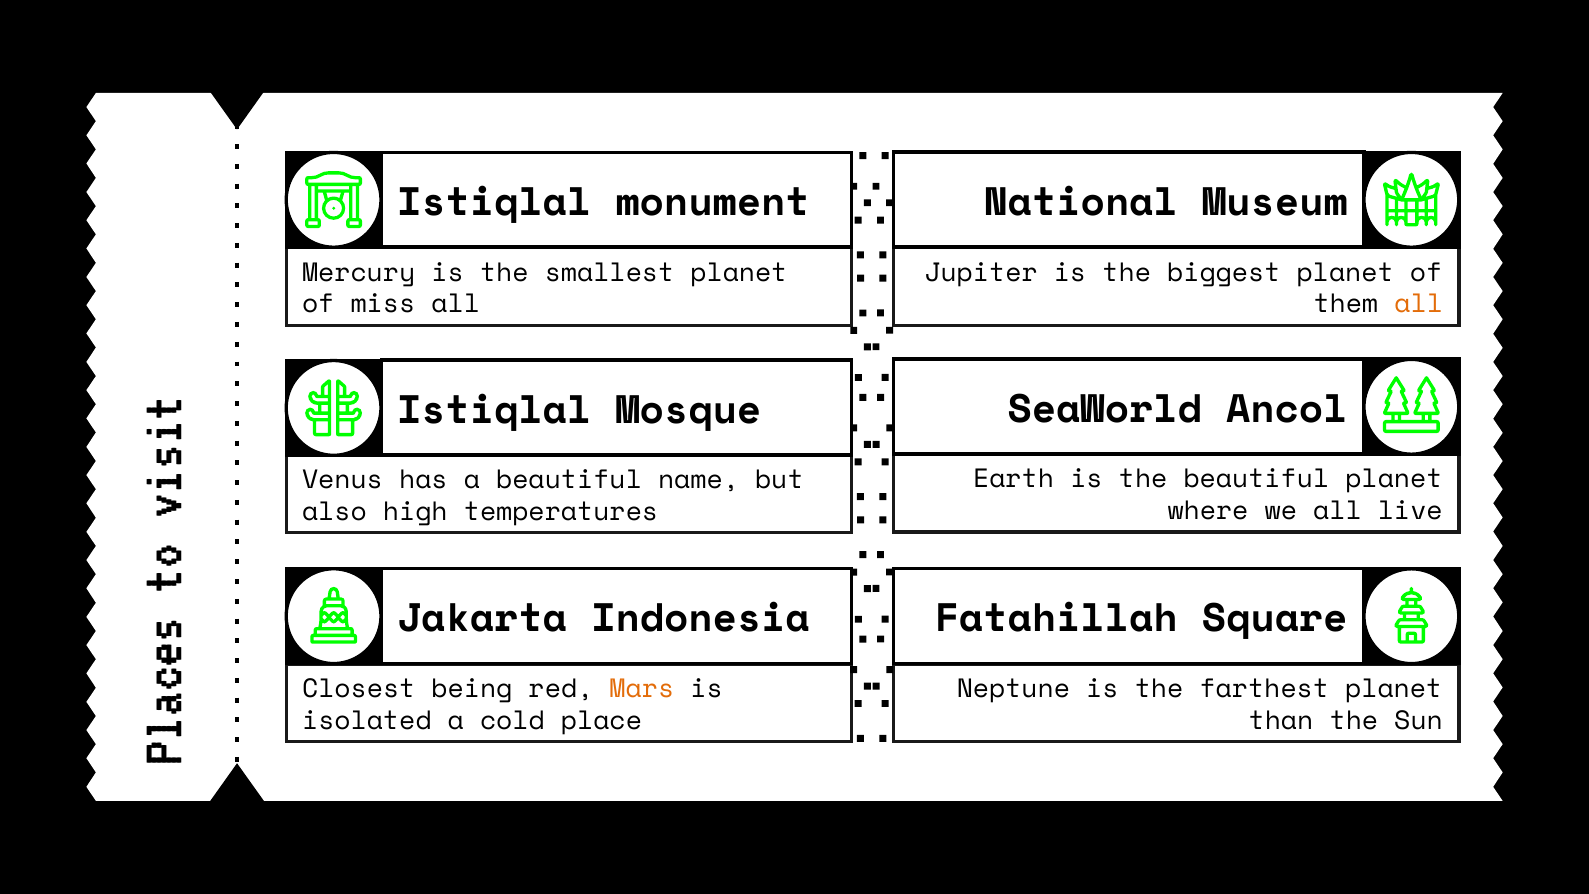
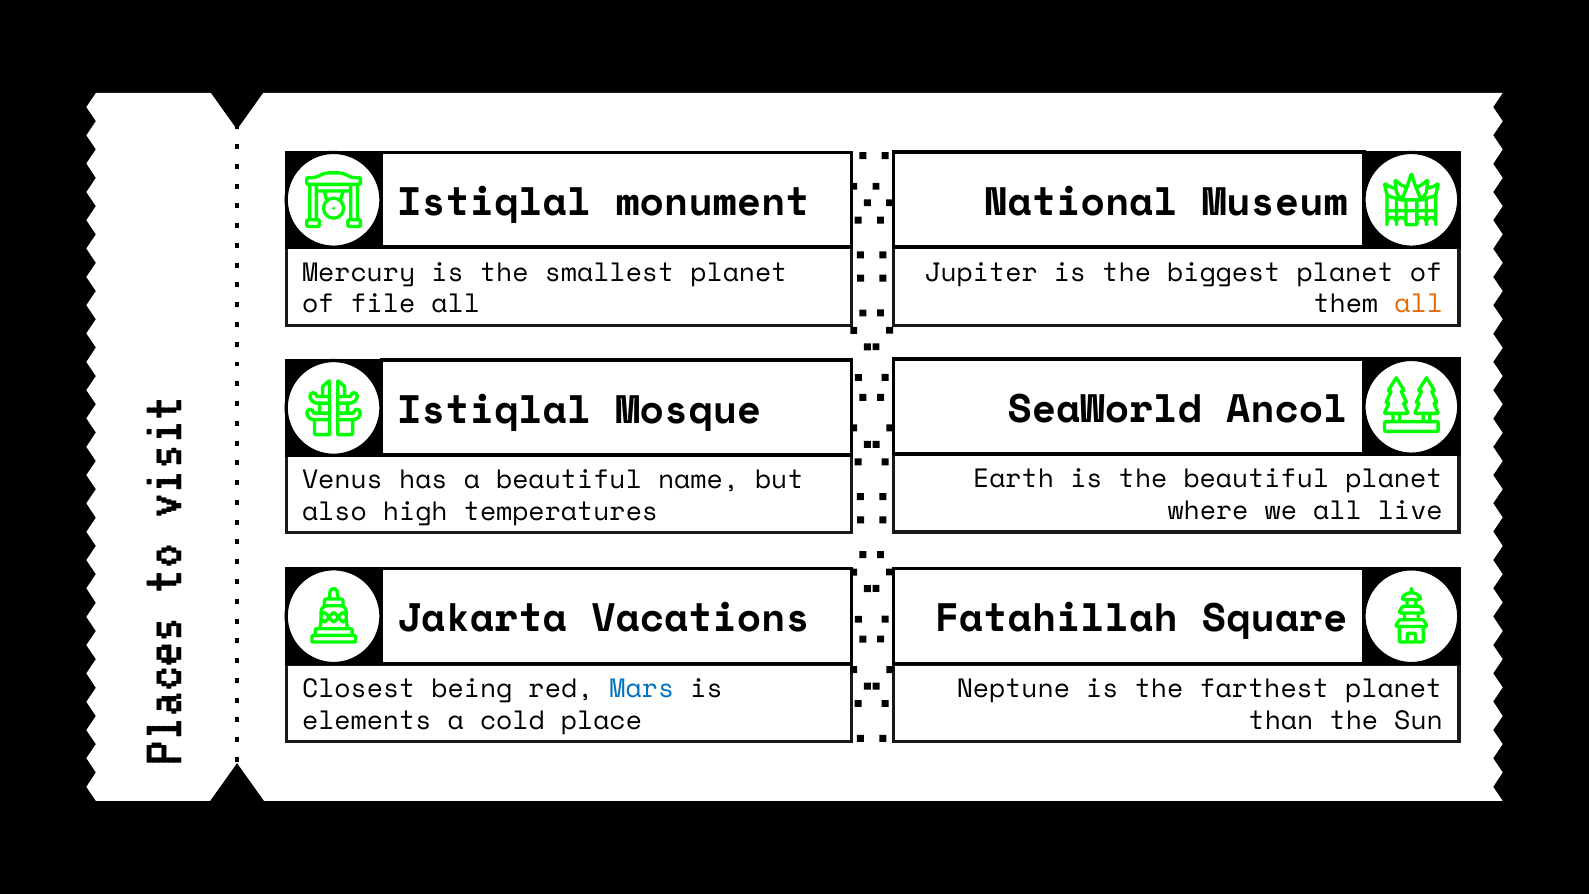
miss: miss -> file (383, 304)
Indonesia: Indonesia -> Vacations (701, 619)
Mars colour: orange -> blue (642, 689)
isolated: isolated -> elements (367, 721)
